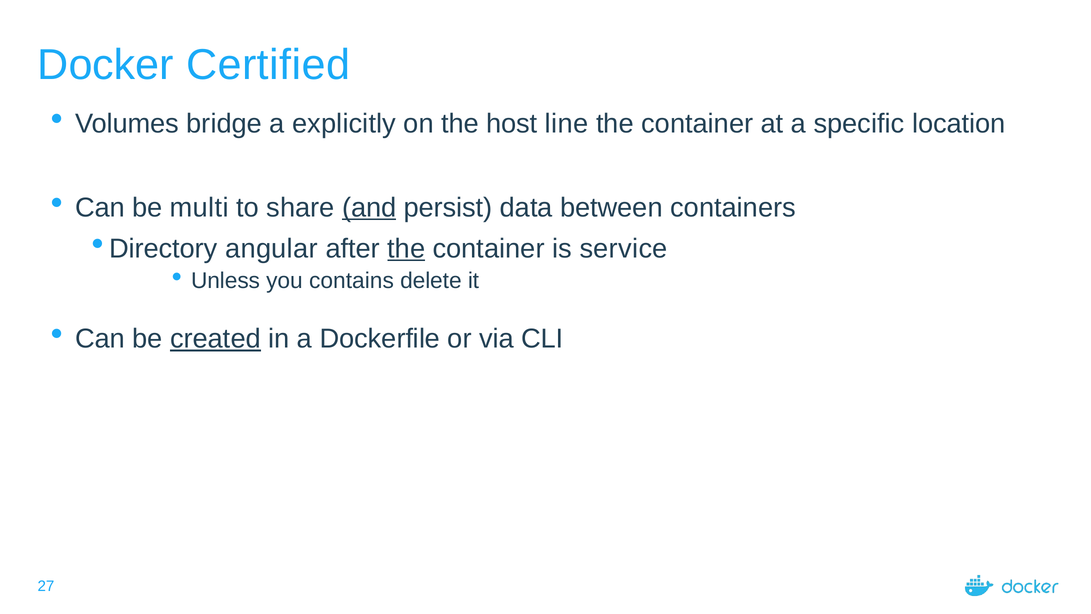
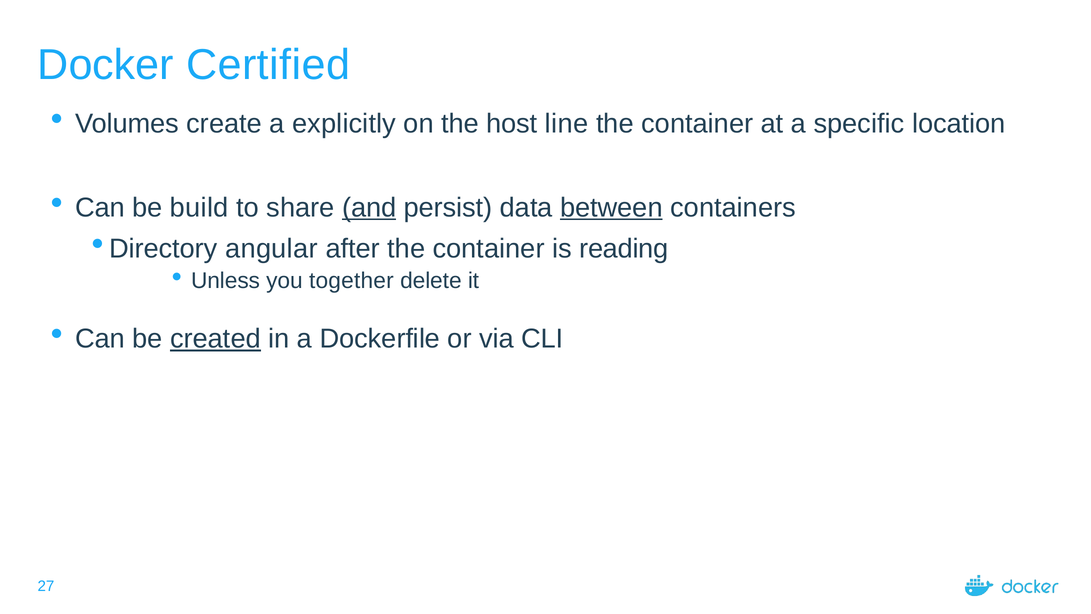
bridge: bridge -> create (224, 124)
multi: multi -> build (199, 208)
between underline: none -> present (611, 208)
the underline: present -> none (406, 248)
service: service -> reading (624, 248)
contains: contains -> together (351, 281)
